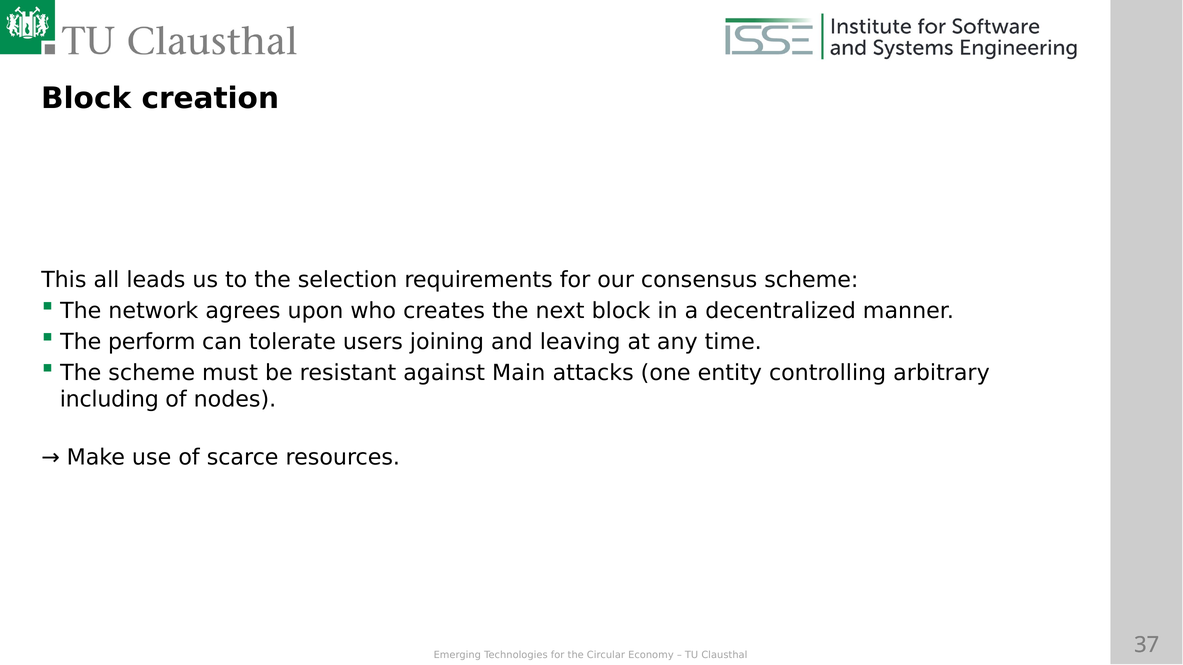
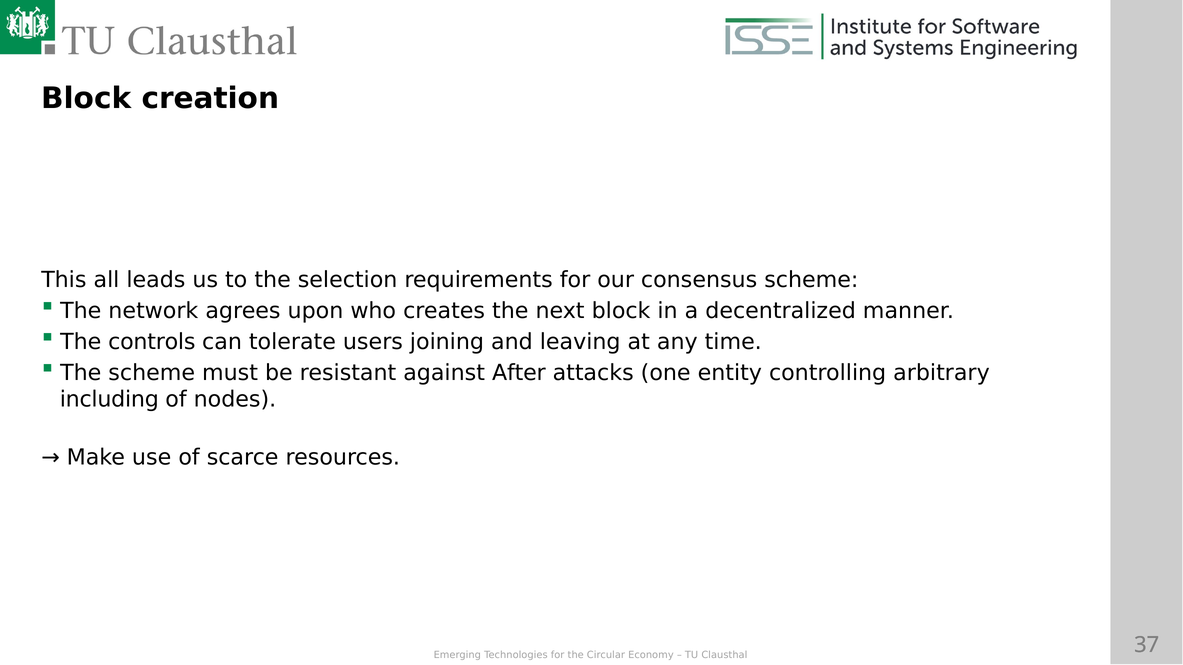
perform: perform -> controls (152, 342)
Main: Main -> After (519, 373)
